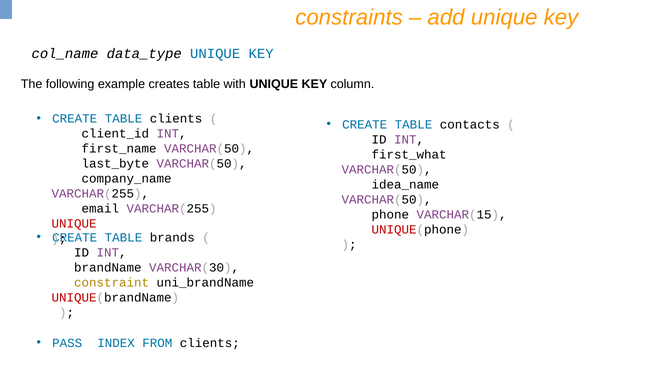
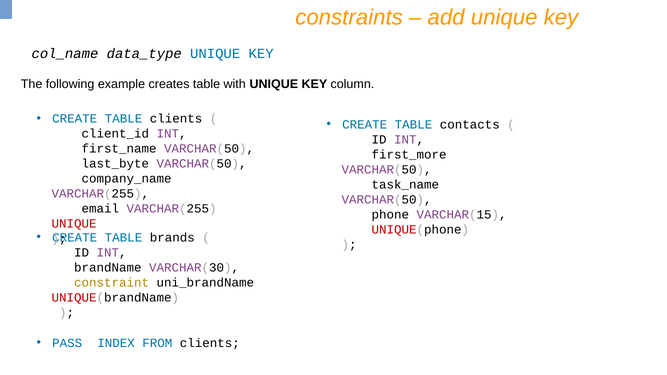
first_what: first_what -> first_more (409, 155)
idea_name: idea_name -> task_name (405, 185)
